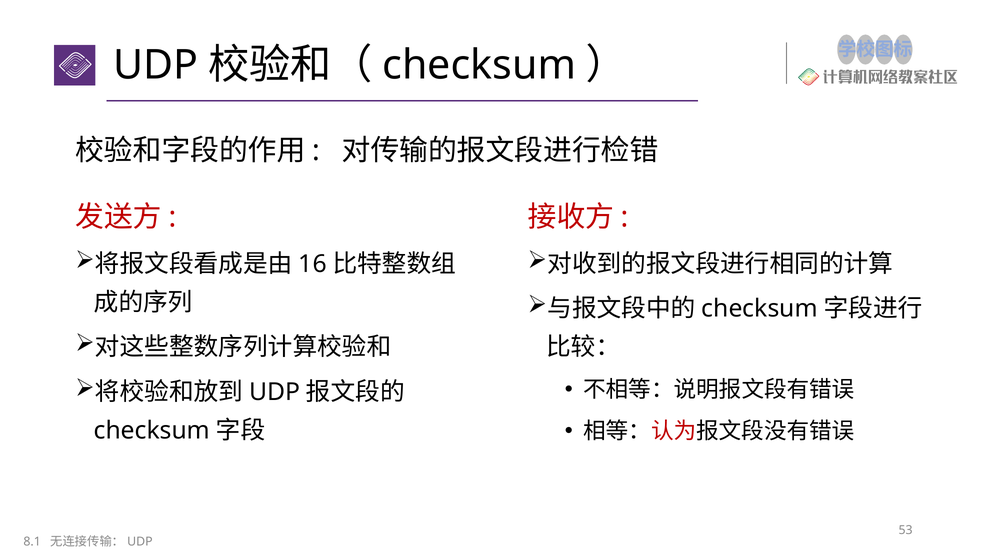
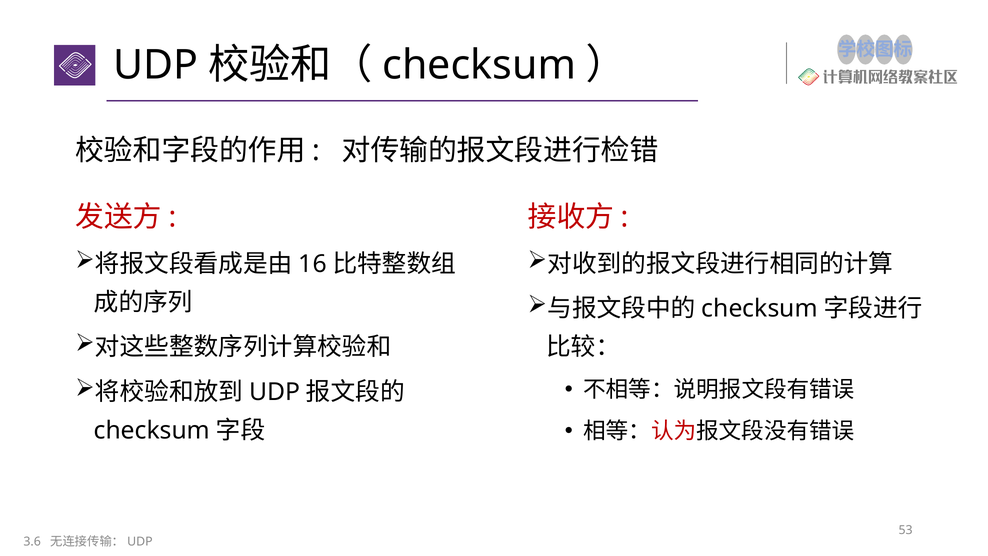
8.1: 8.1 -> 3.6 (32, 541)
